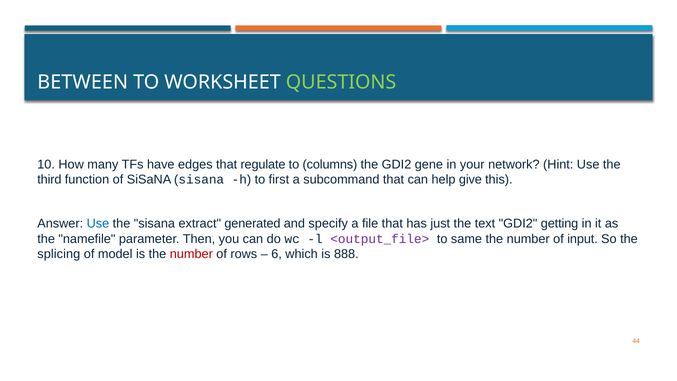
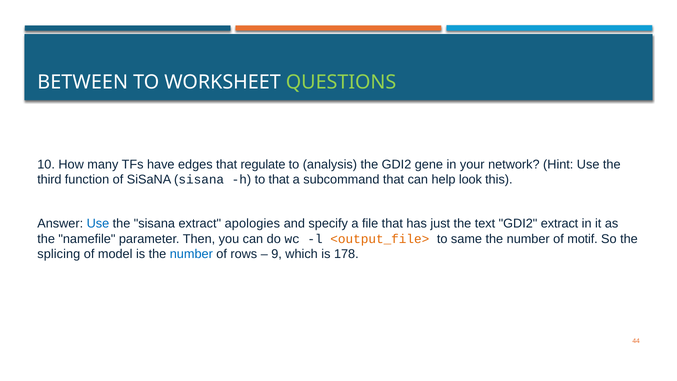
columns: columns -> analysis (330, 164)
to first: first -> that (279, 179)
give: give -> look (470, 179)
generated: generated -> apologies (252, 223)
GDI2 getting: getting -> extract (560, 223)
<output_file> colour: purple -> orange (380, 239)
input: input -> motif (583, 239)
number colour: red -> blue (191, 254)
6: 6 -> 9 (277, 254)
888: 888 -> 178 (346, 254)
